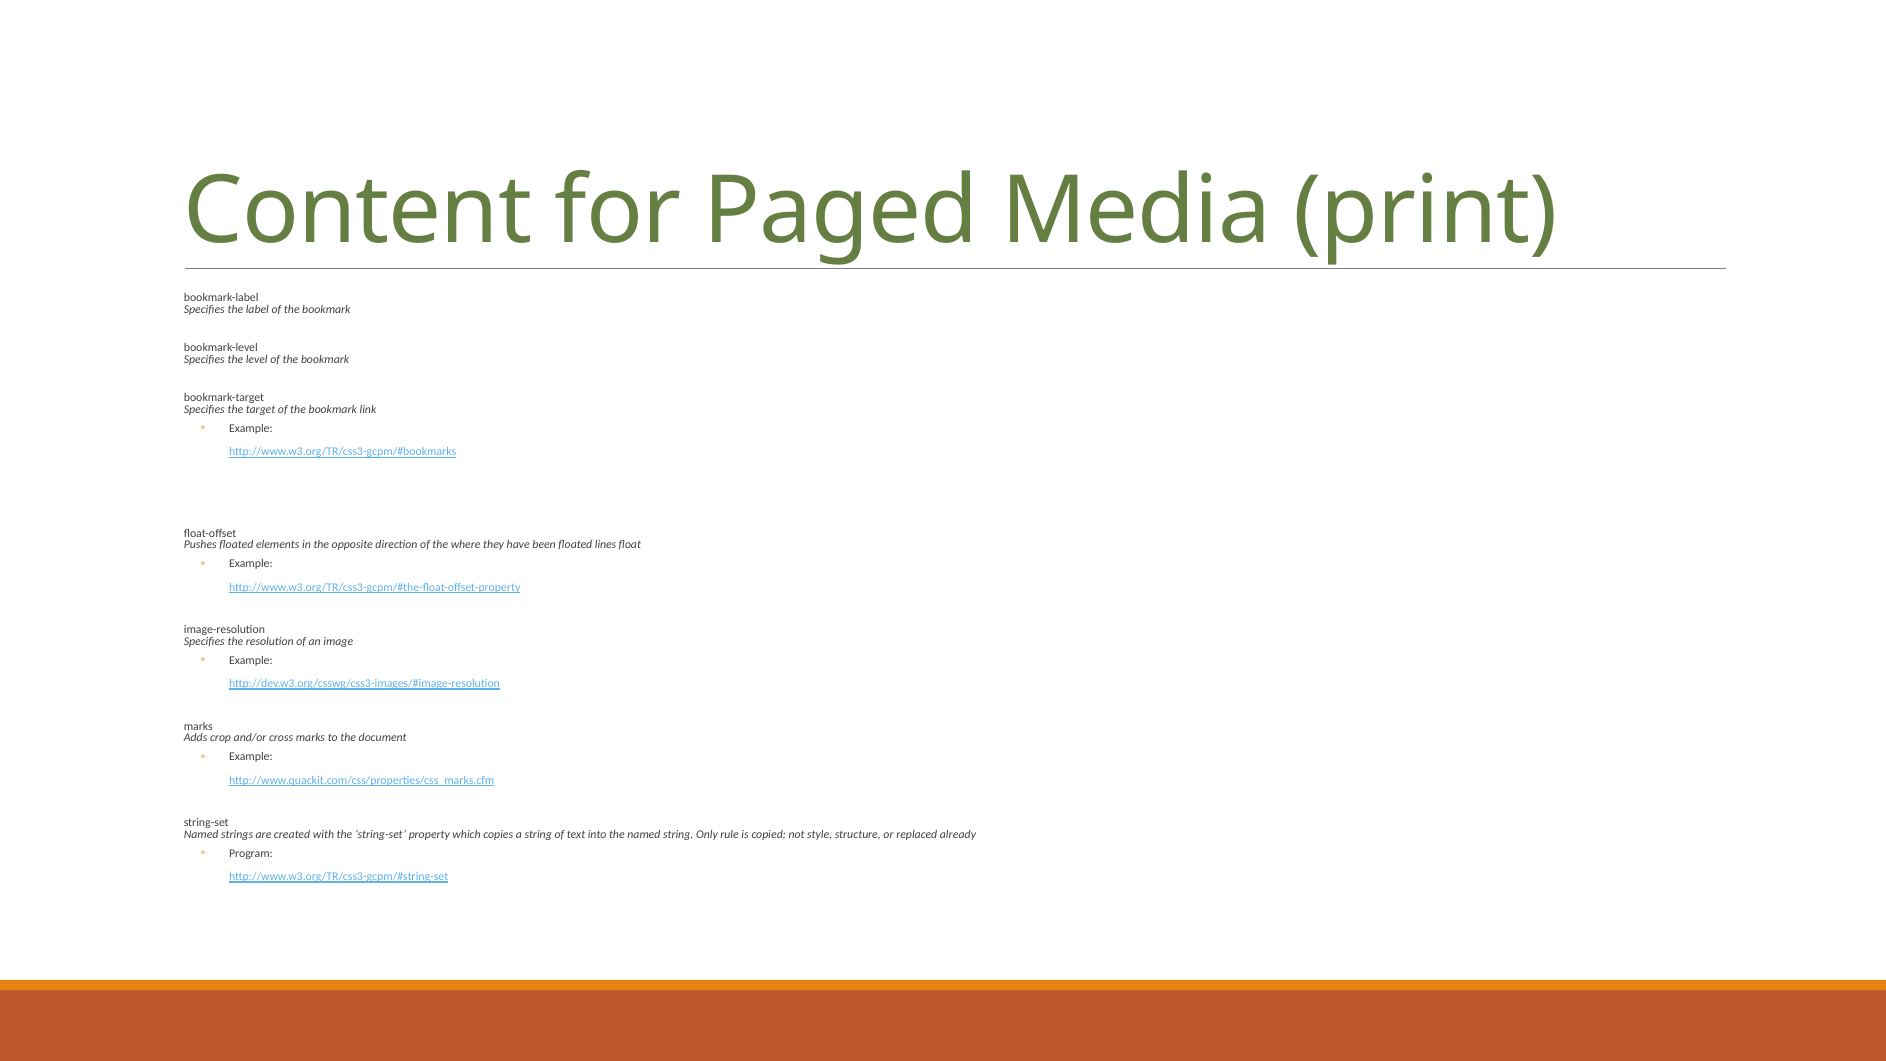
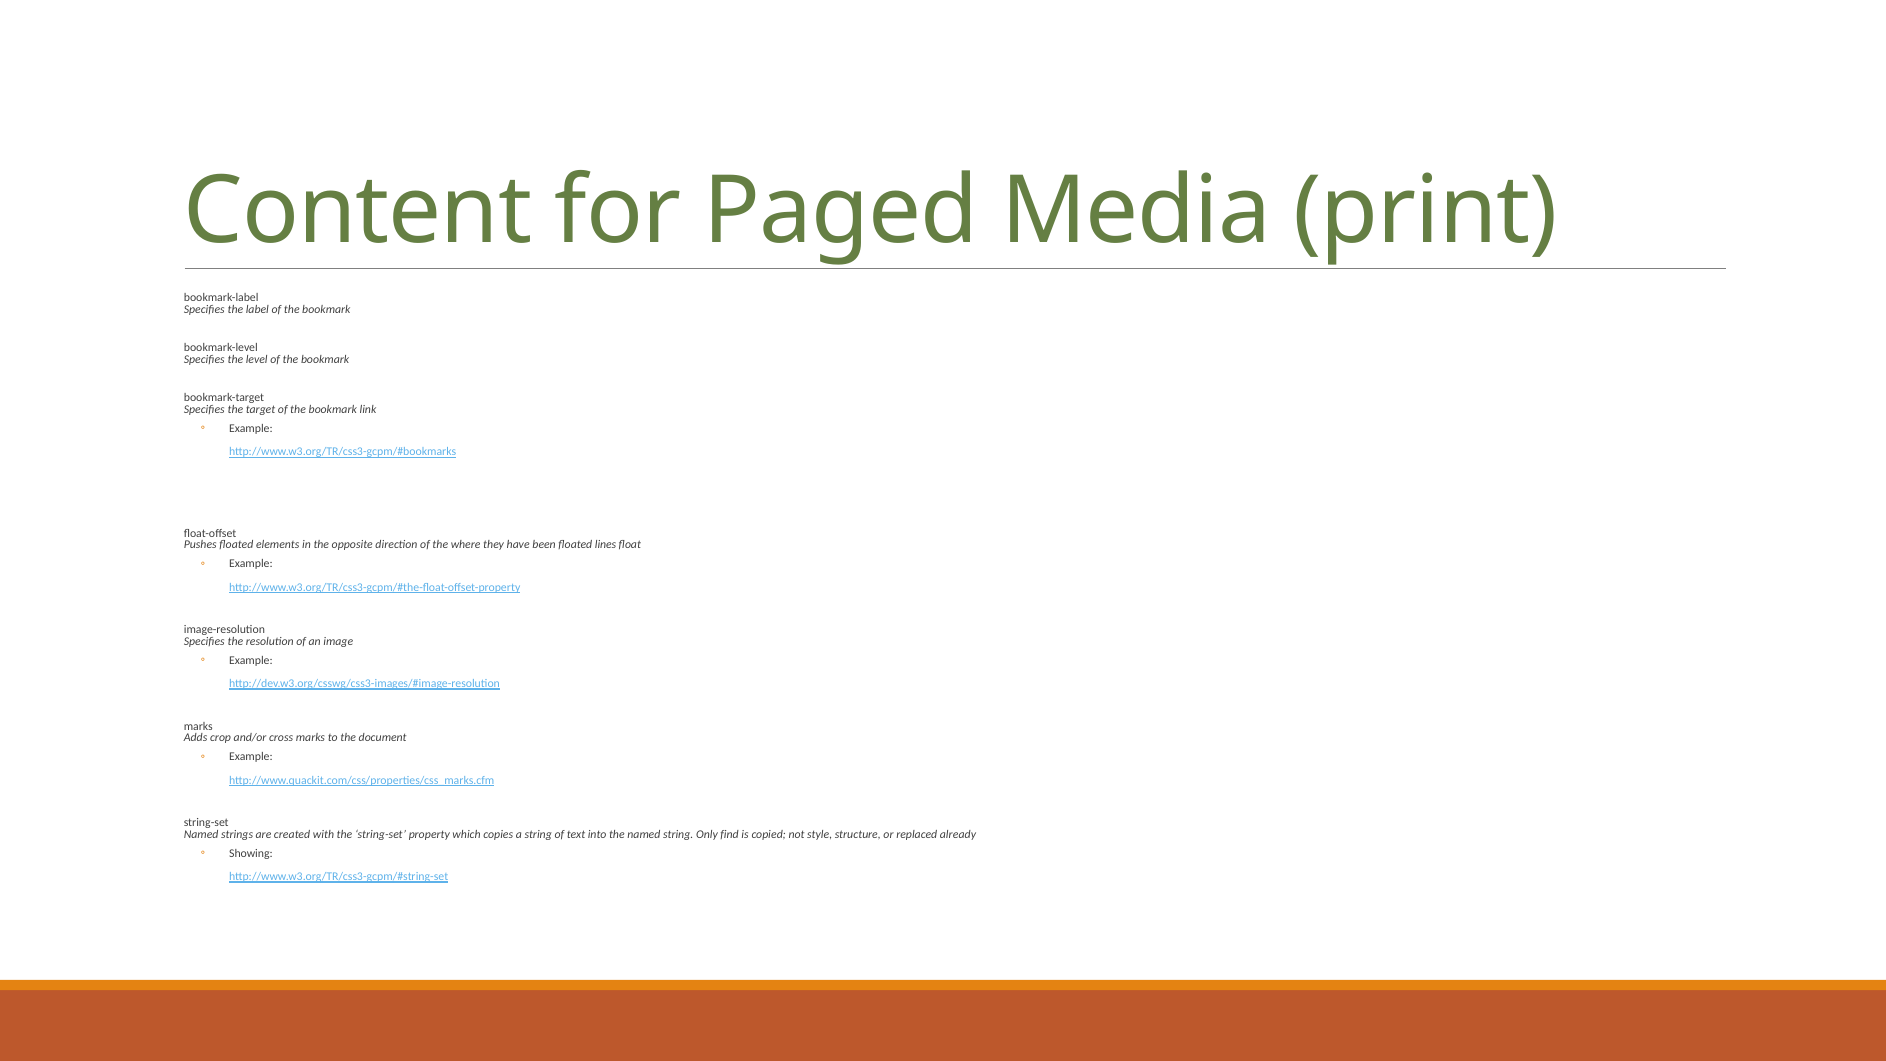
rule: rule -> find (730, 834)
Program: Program -> Showing (251, 853)
